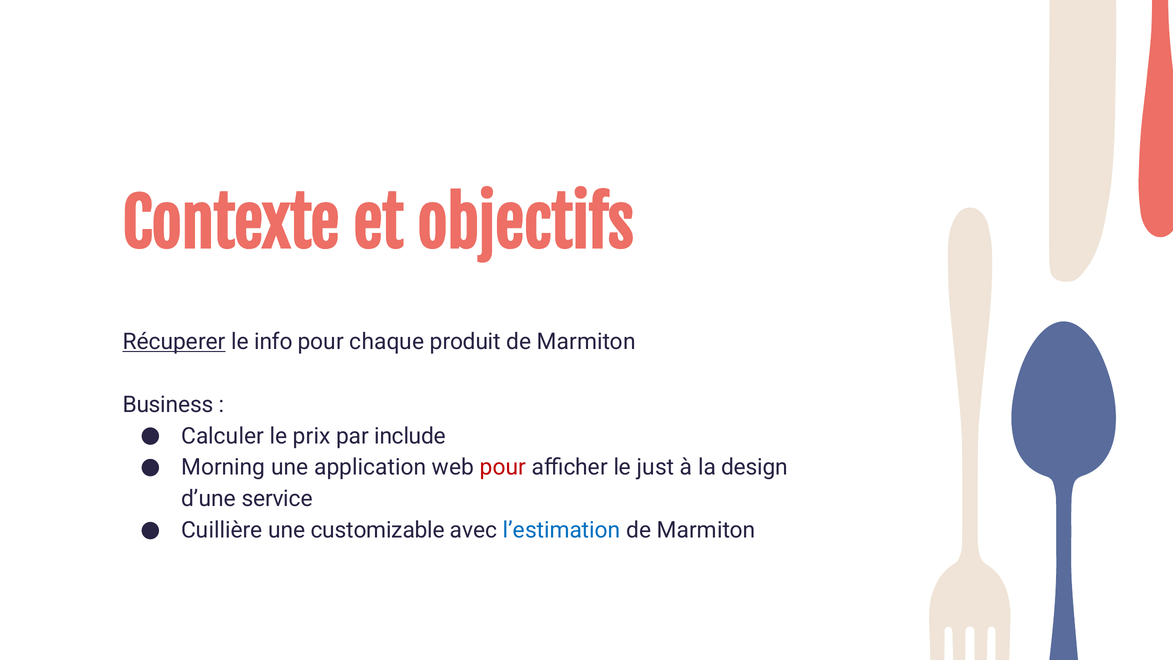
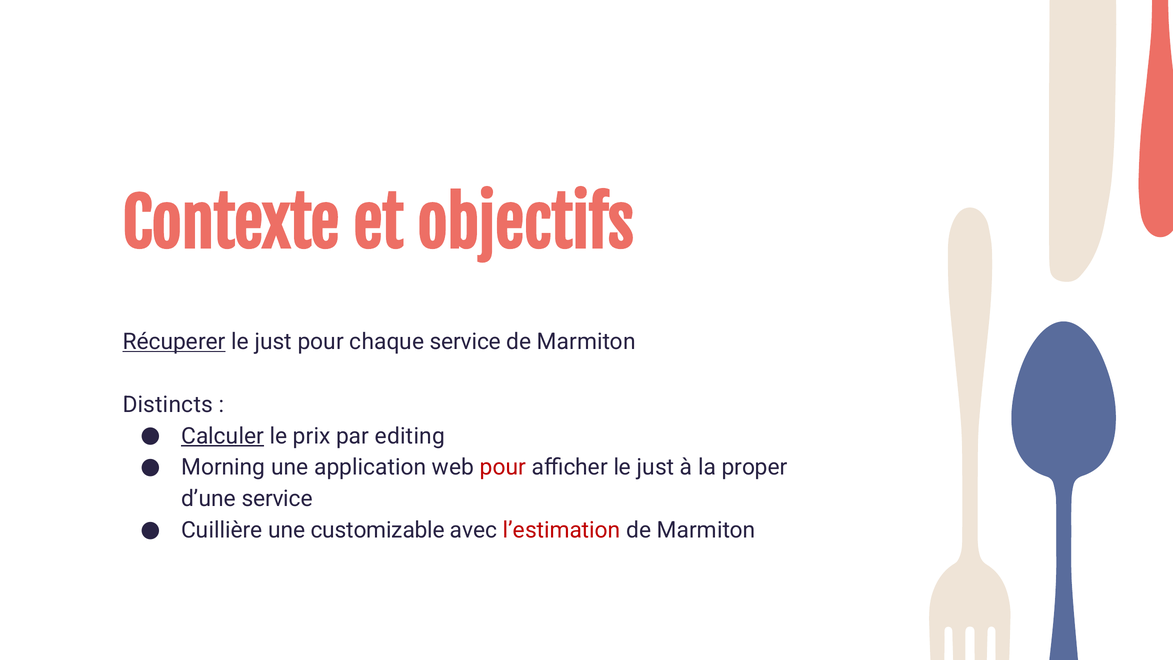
info: info -> just (273, 342)
chaque produit: produit -> service (465, 342)
Business: Business -> Distincts (168, 404)
Calculer underline: none -> present (223, 436)
include: include -> editing (410, 436)
design: design -> proper (755, 467)
l’estimation colour: blue -> red (562, 530)
